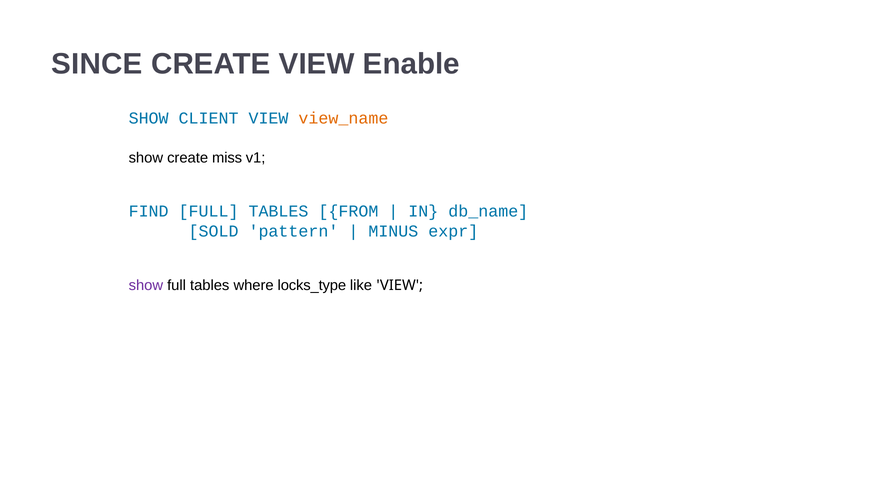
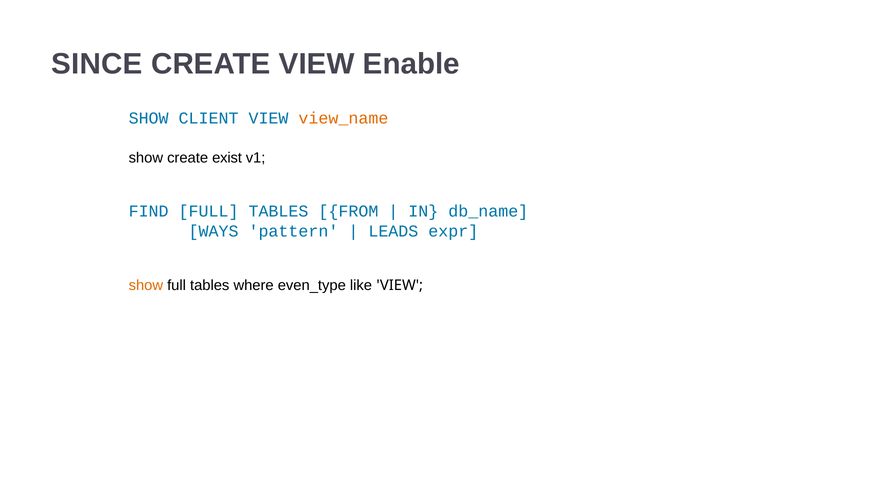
miss: miss -> exist (227, 158)
SOLD: SOLD -> WAYS (214, 232)
MINUS: MINUS -> LEADS (393, 232)
show colour: purple -> orange (146, 286)
locks_type: locks_type -> even_type (312, 286)
